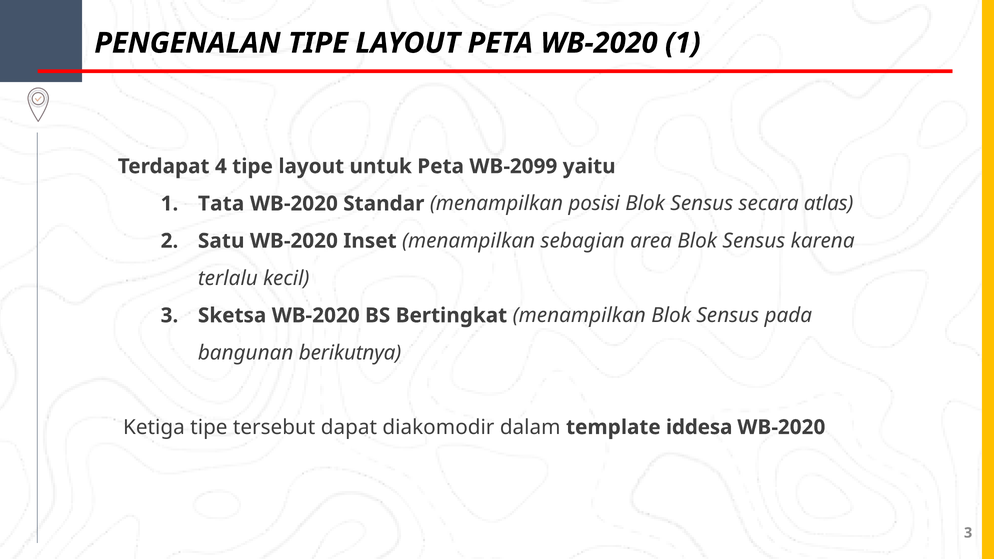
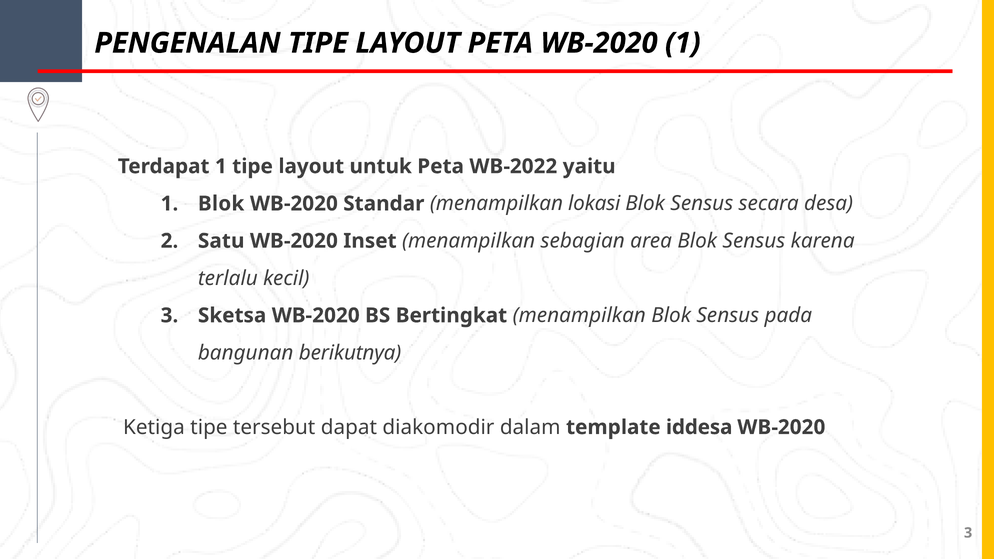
Terdapat 4: 4 -> 1 (221, 166)
WB-2099: WB-2099 -> WB-2022 (513, 166)
1 Tata: Tata -> Blok (221, 204)
posisi: posisi -> lokasi (594, 204)
atlas: atlas -> desa (829, 204)
